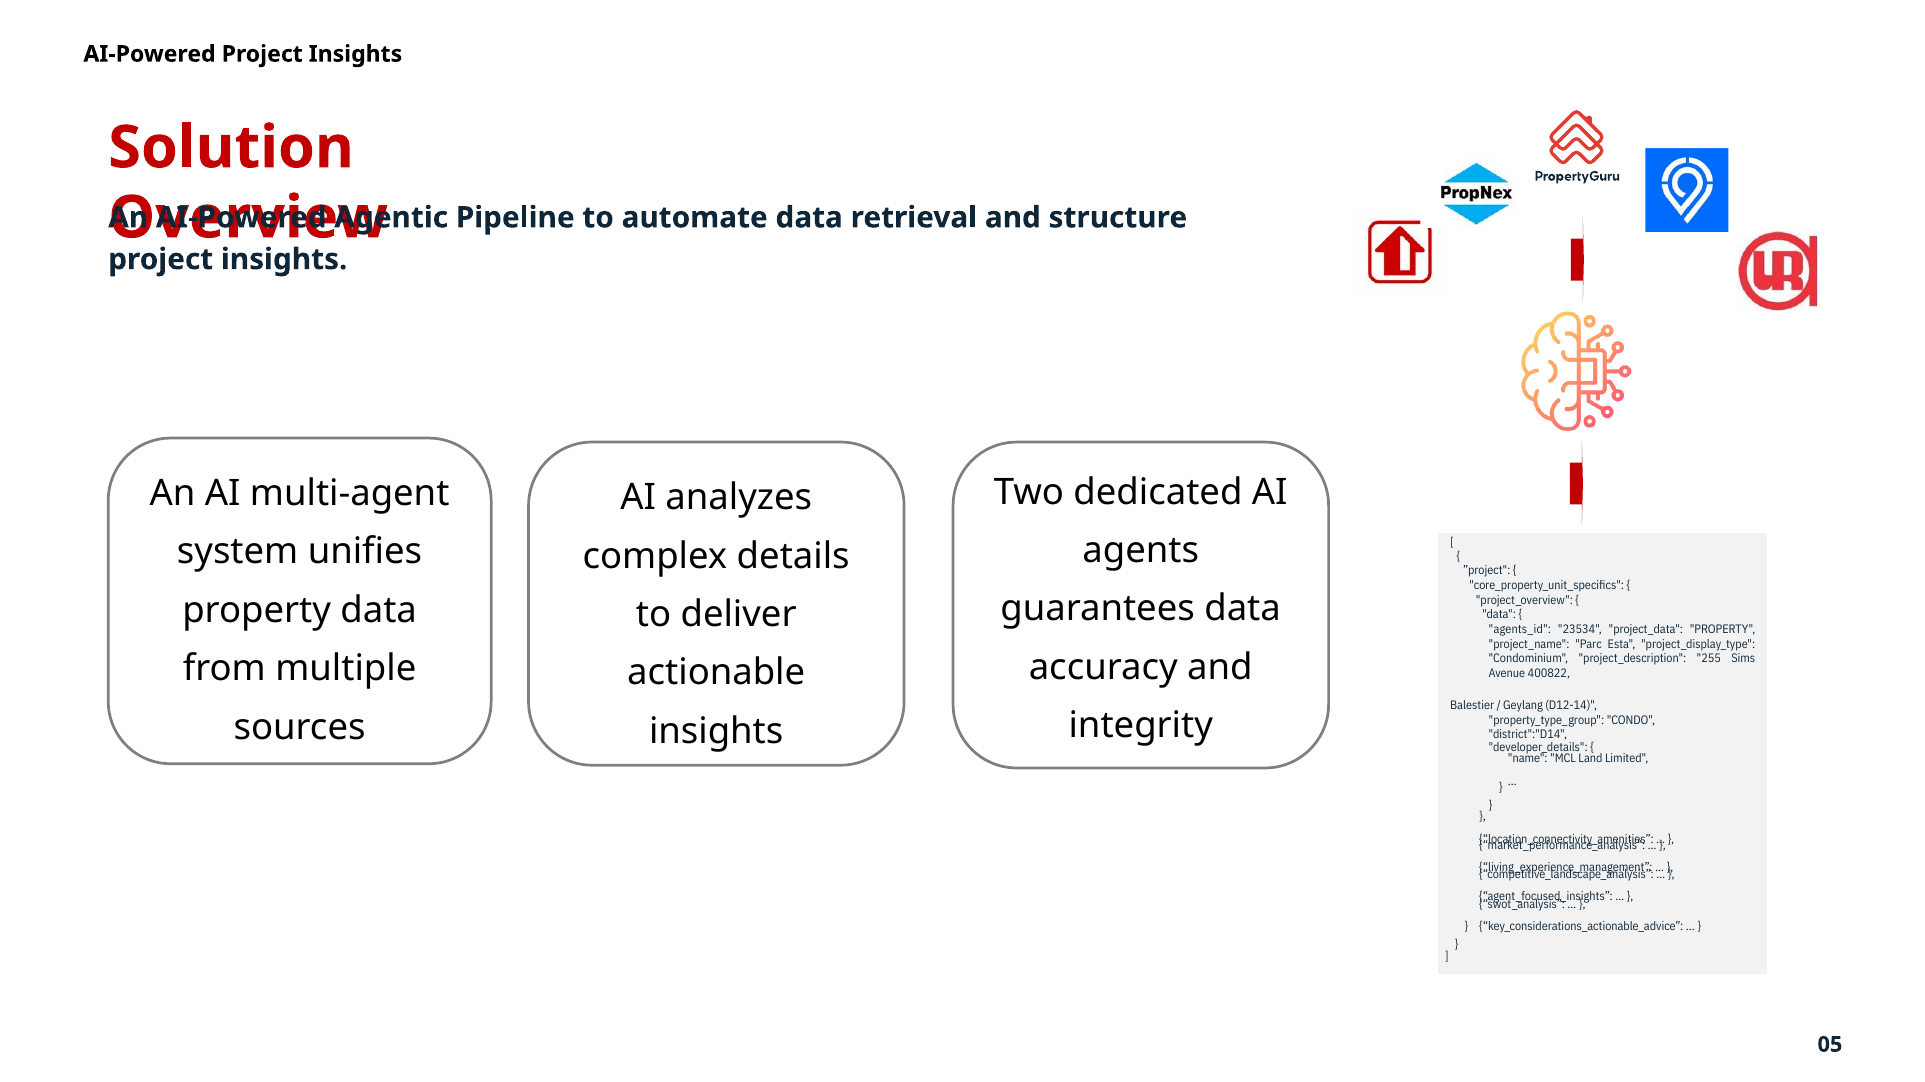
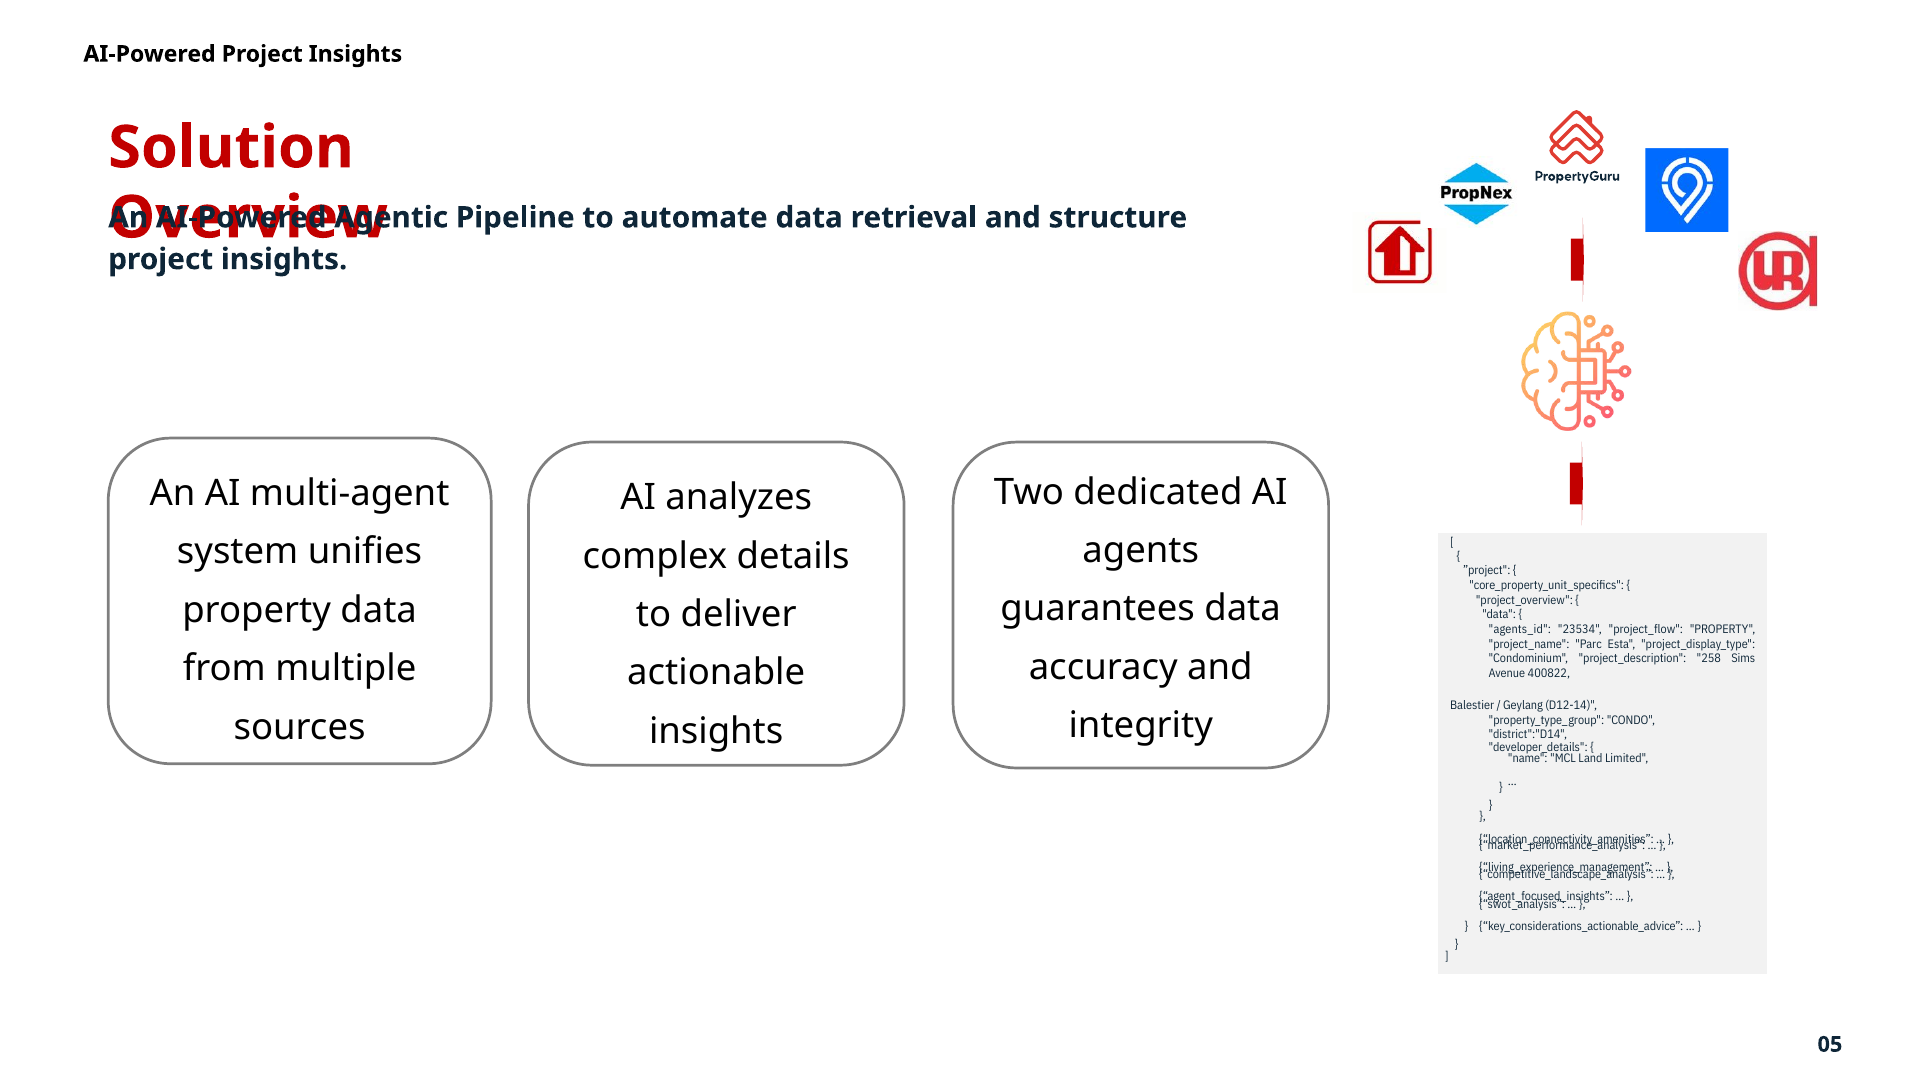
project_data: project_data -> project_flow (1646, 629)
255: 255 -> 258 (1709, 659)
